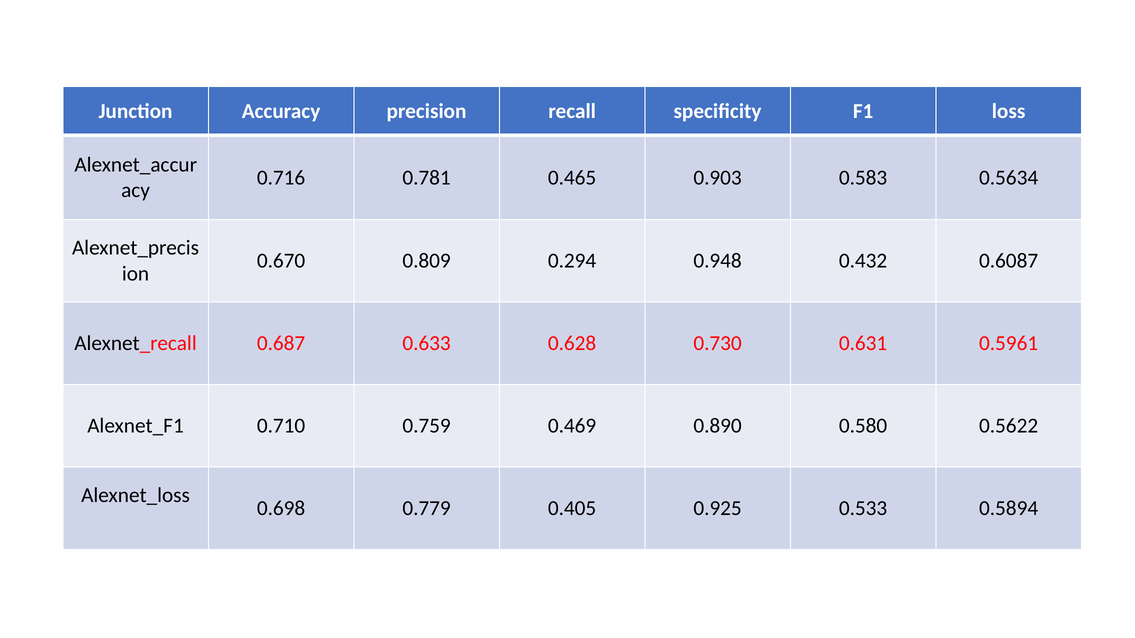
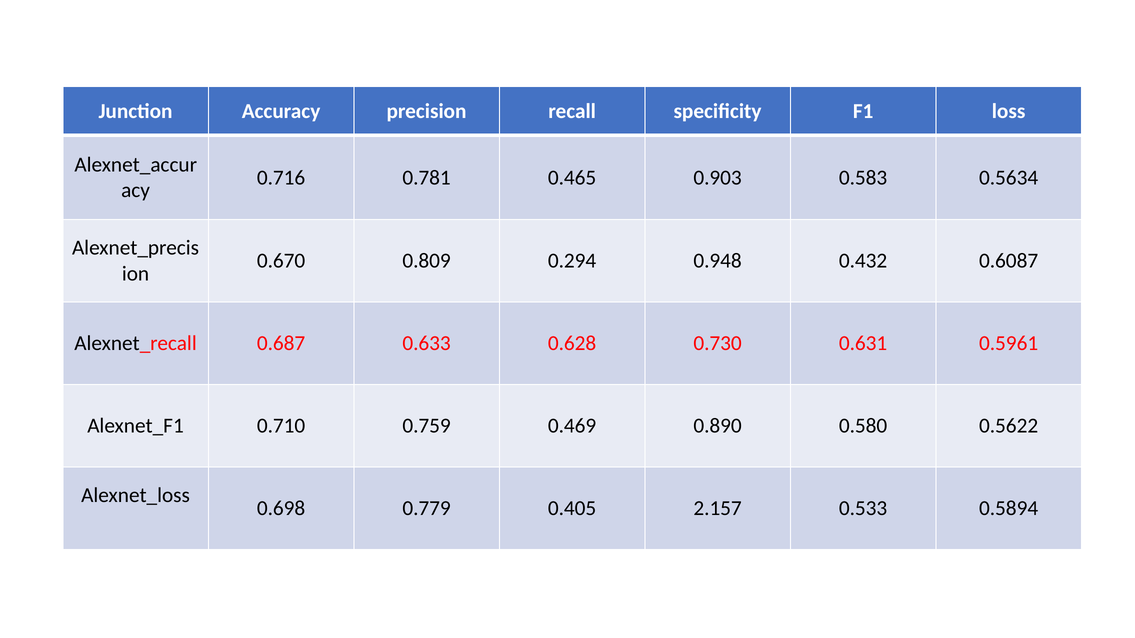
0.925: 0.925 -> 2.157 (718, 509)
